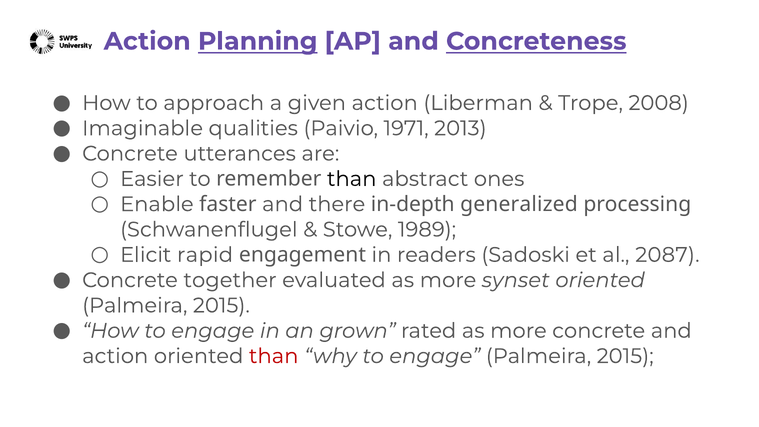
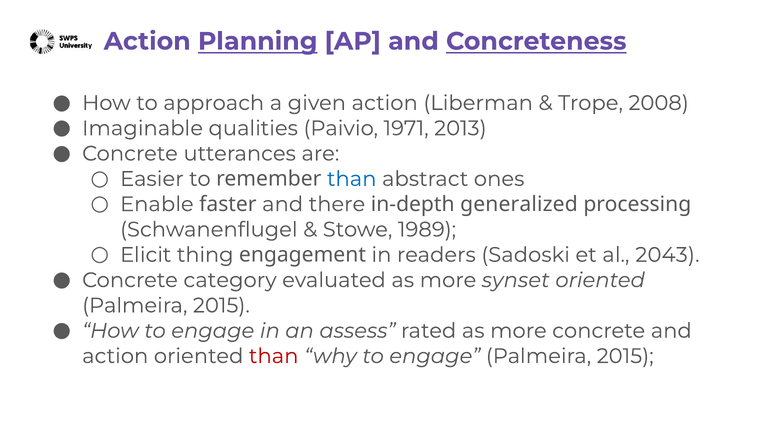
than colour: black -> blue (352, 179)
rapid: rapid -> thing (205, 255)
2087: 2087 -> 2043 (667, 255)
together: together -> category (230, 280)
grown: grown -> assess (357, 331)
